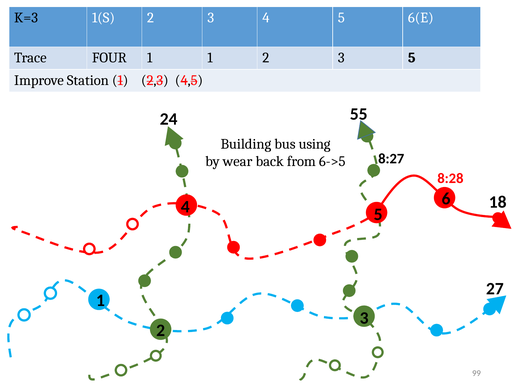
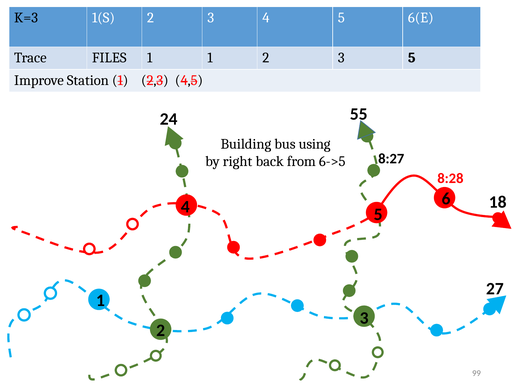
FOUR: FOUR -> FILES (109, 58)
wear: wear -> right (238, 162)
